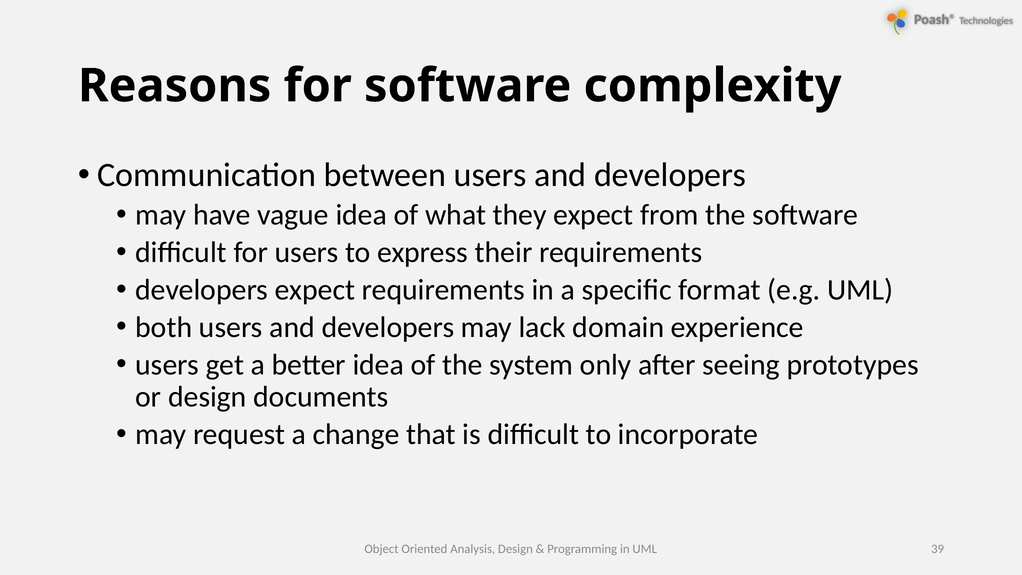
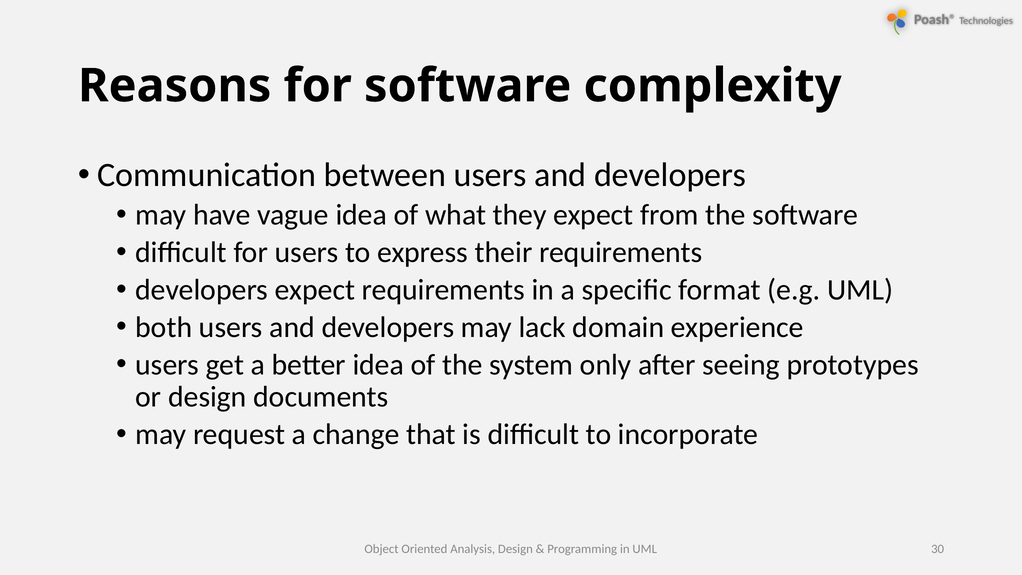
39: 39 -> 30 (938, 549)
